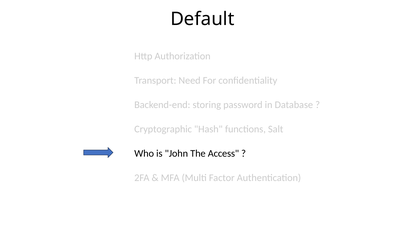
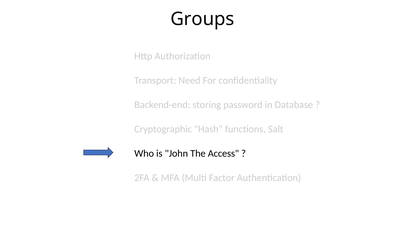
Default: Default -> Groups (202, 19)
